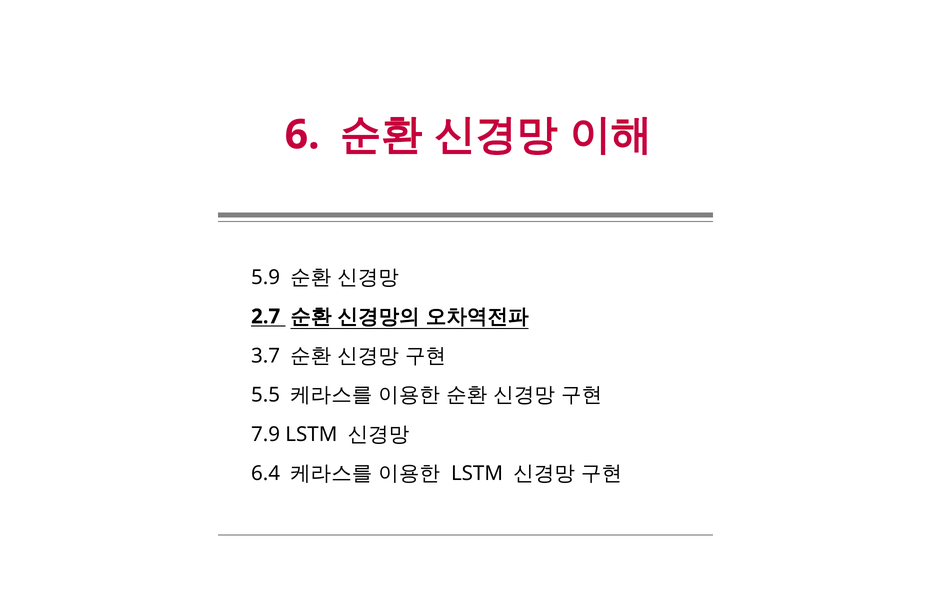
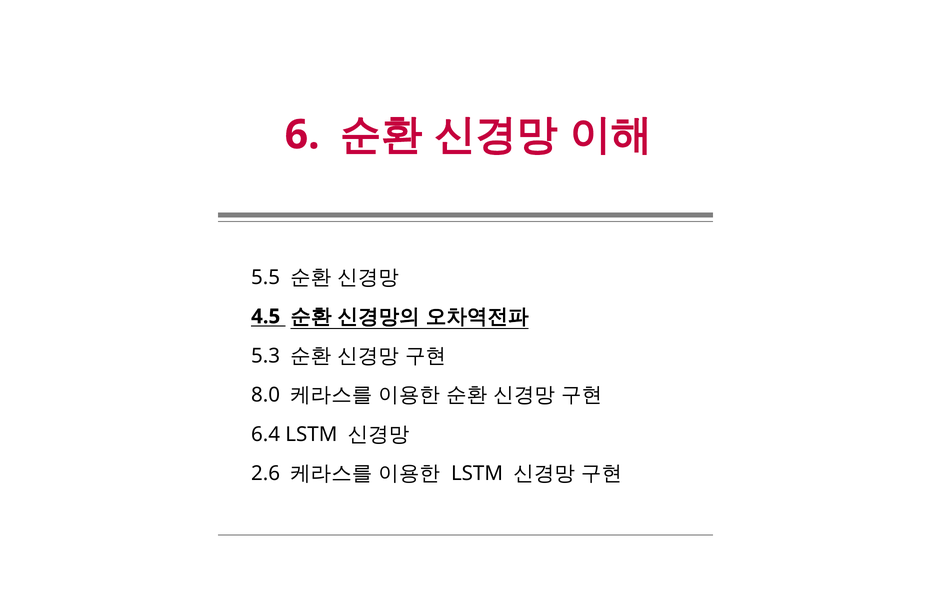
5.9: 5.9 -> 5.5 (266, 277)
2.7: 2.7 -> 4.5 (266, 317)
3.7: 3.7 -> 5.3 (266, 356)
5.5: 5.5 -> 8.0 (266, 395)
7.9: 7.9 -> 6.4 (266, 434)
6.4: 6.4 -> 2.6 (266, 474)
